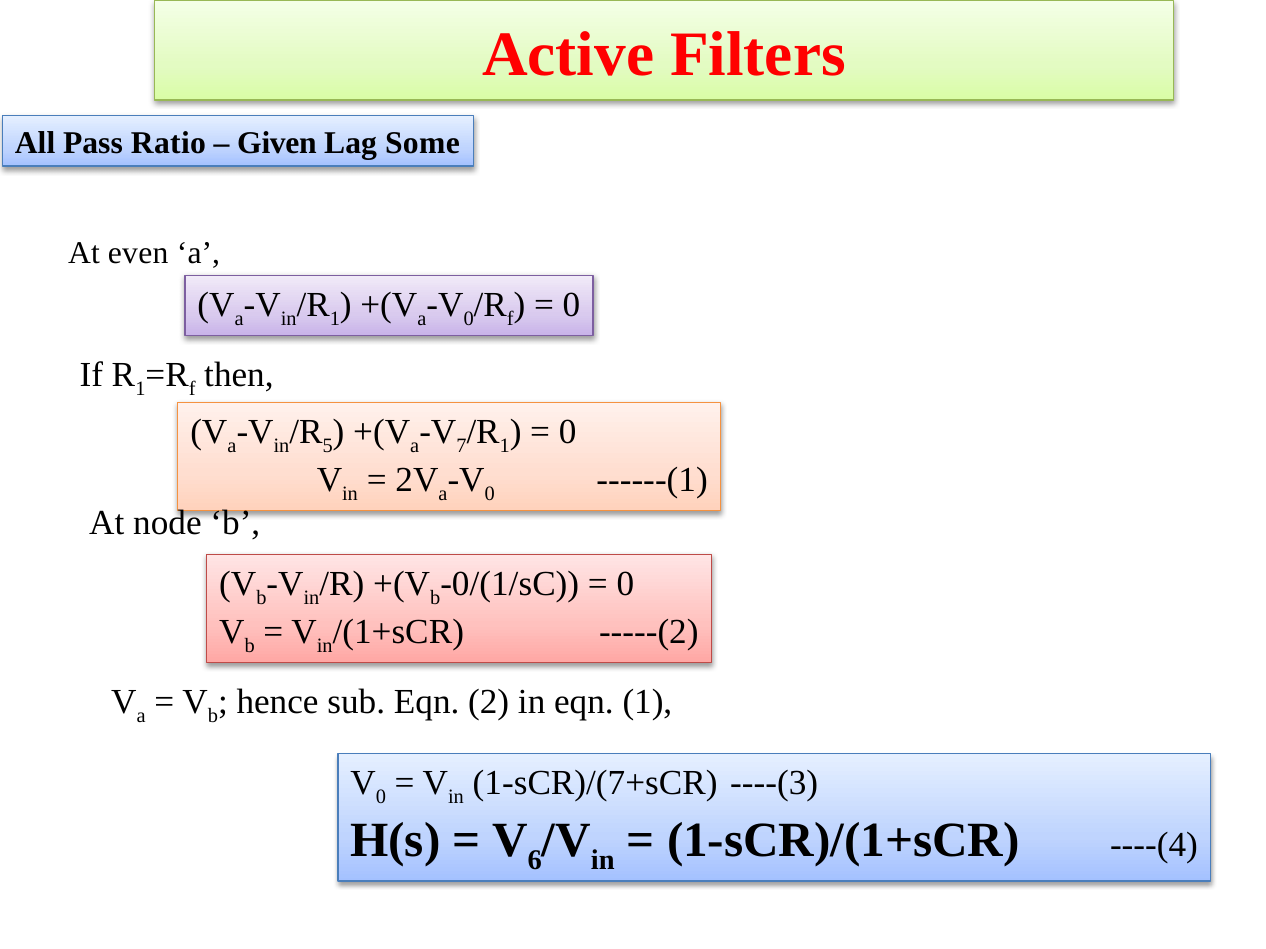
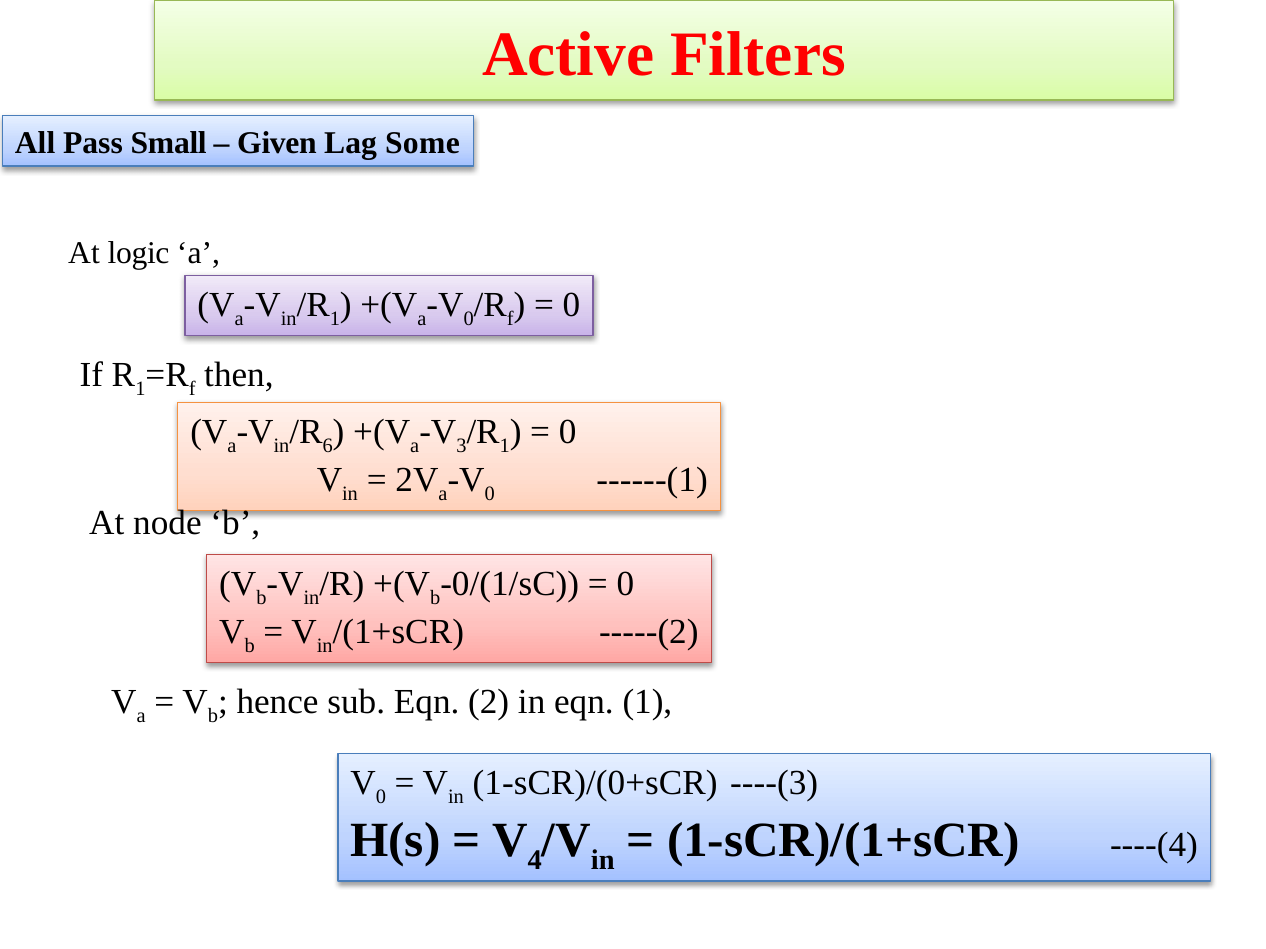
Ratio: Ratio -> Small (169, 143)
even: even -> logic (139, 253)
5: 5 -> 6 (328, 446)
7: 7 -> 3 (461, 446)
1-sCR)/(7+sCR: 1-sCR)/(7+sCR -> 1-sCR)/(0+sCR (595, 784)
6: 6 -> 4 (535, 860)
